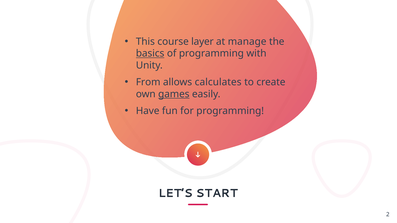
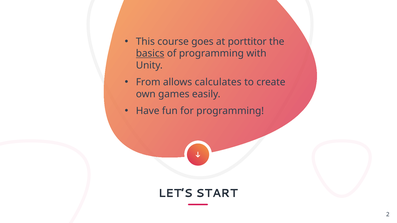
layer: layer -> goes (202, 42)
manage: manage -> porttitor (247, 42)
games underline: present -> none (174, 94)
